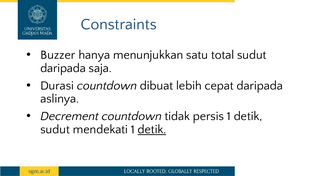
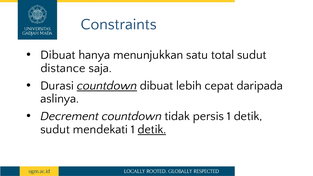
Buzzer: Buzzer -> Dibuat (58, 55)
daripada: daripada -> distance (63, 68)
countdown underline: none -> present (107, 86)
